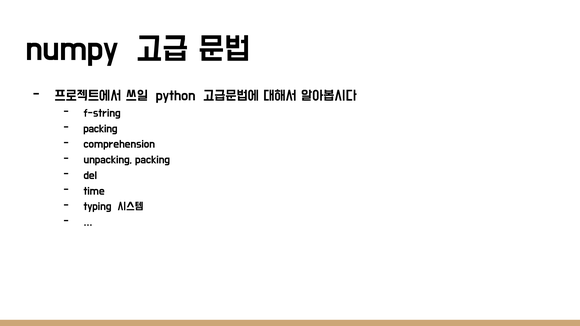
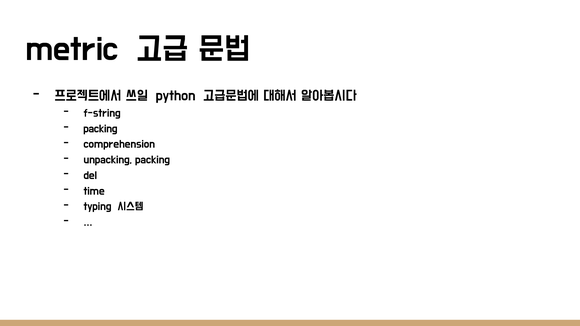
numpy: numpy -> metric (72, 49)
